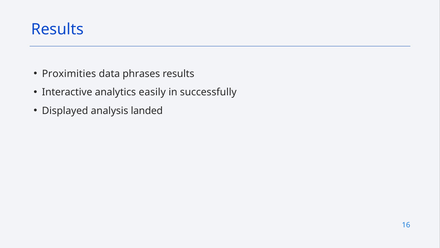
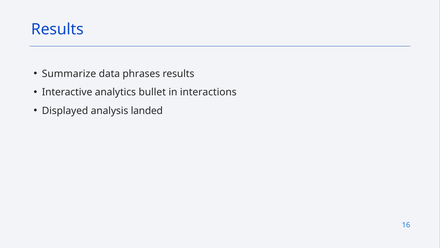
Proximities: Proximities -> Summarize (69, 74)
easily: easily -> bullet (152, 92)
successfully: successfully -> interactions (208, 92)
